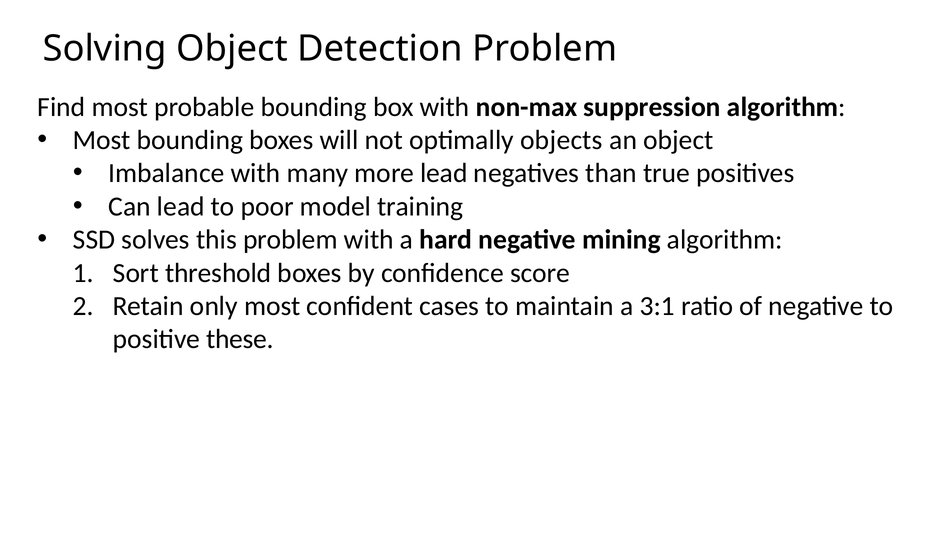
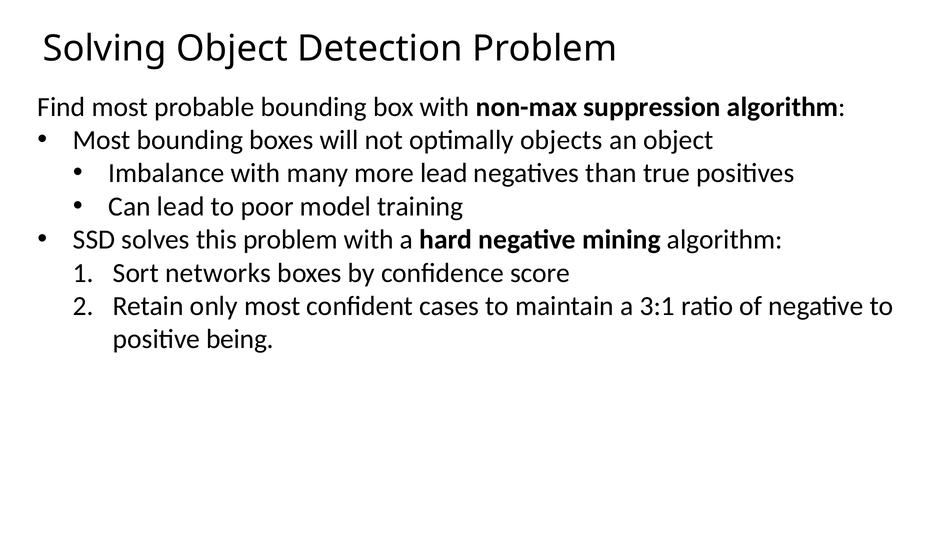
threshold: threshold -> networks (218, 273)
these: these -> being (240, 339)
